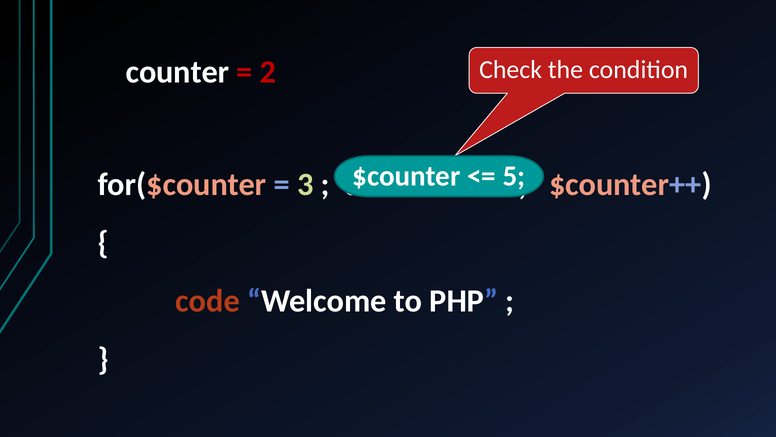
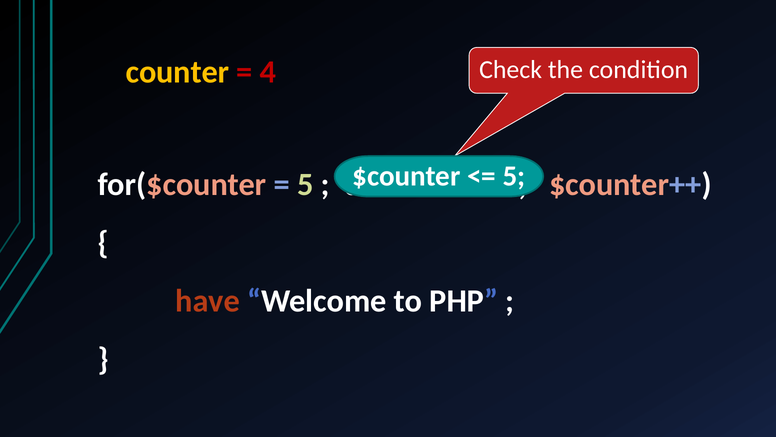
counter colour: white -> yellow (177, 72)
2: 2 -> 4 (268, 72)
3: 3 -> 5 (305, 185)
code: code -> have (208, 301)
